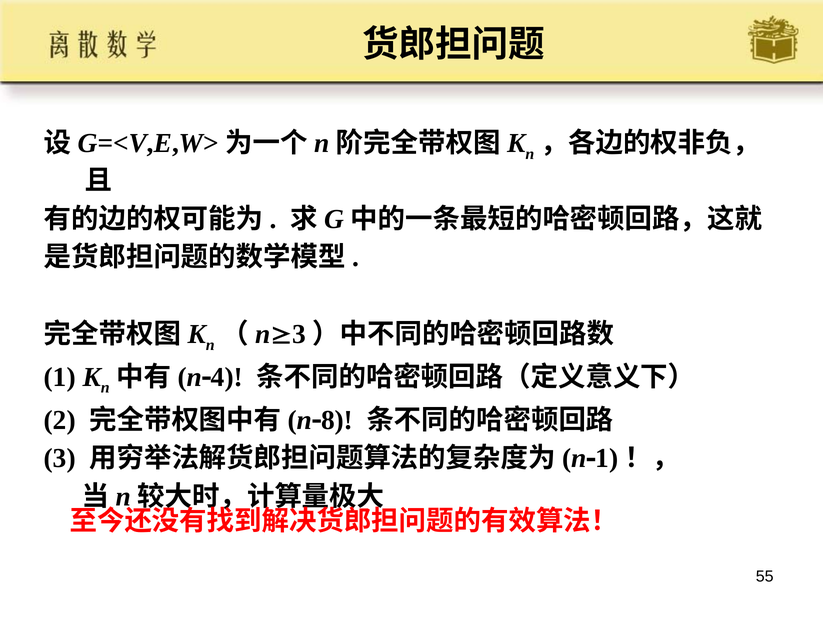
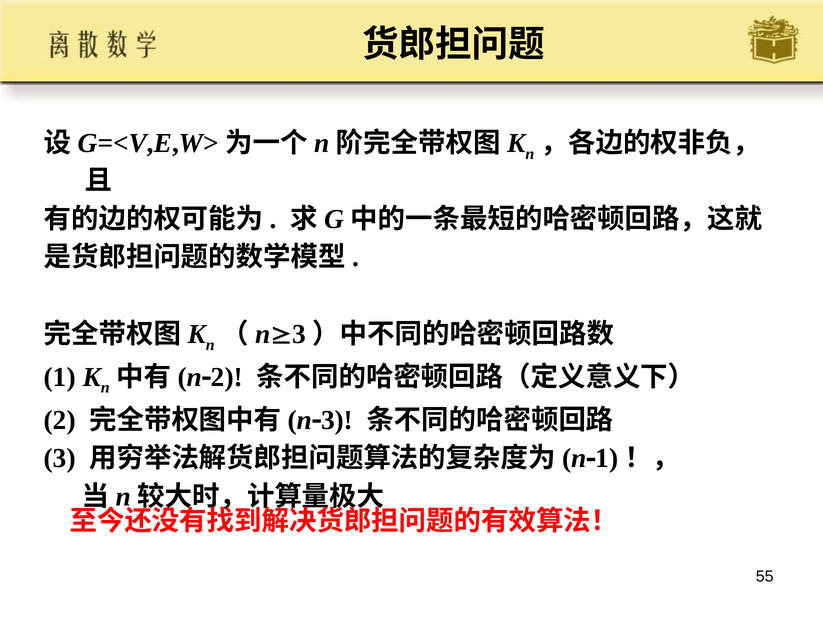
4: 4 -> 2 (227, 377)
8: 8 -> 3 (337, 420)
